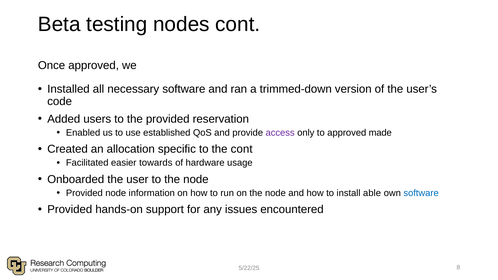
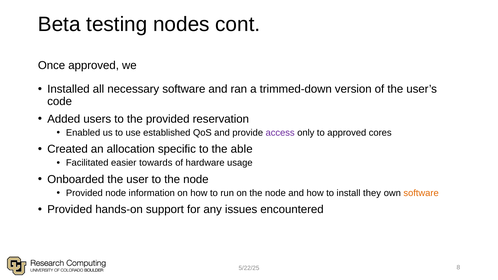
made: made -> cores (380, 133)
the cont: cont -> able (242, 149)
able: able -> they (372, 193)
software colour: blue -> orange (421, 193)
